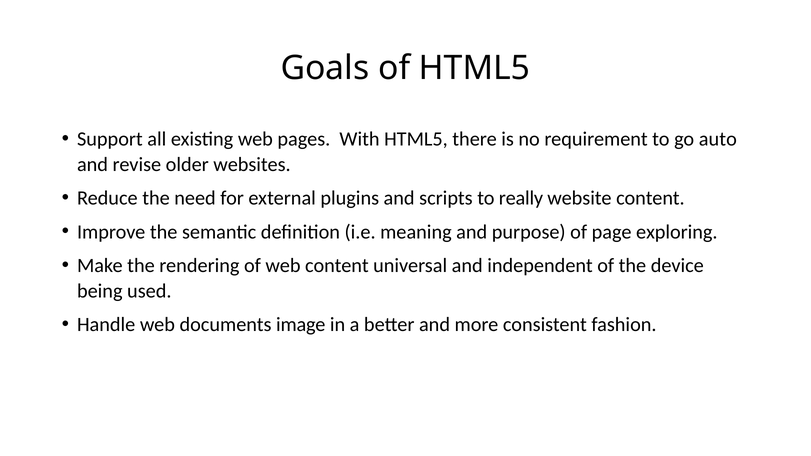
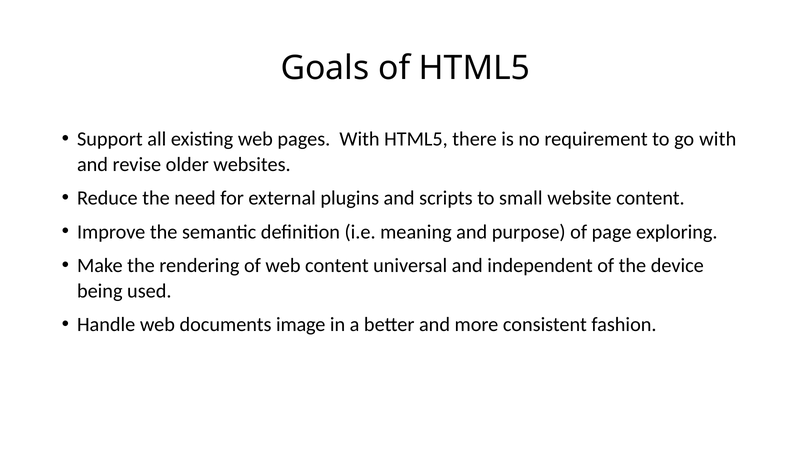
go auto: auto -> with (718, 139)
really: really -> small (521, 198)
